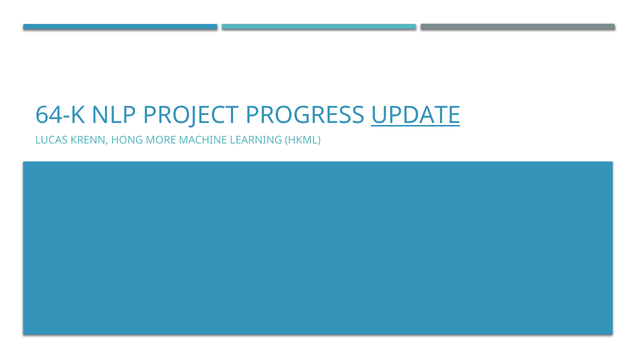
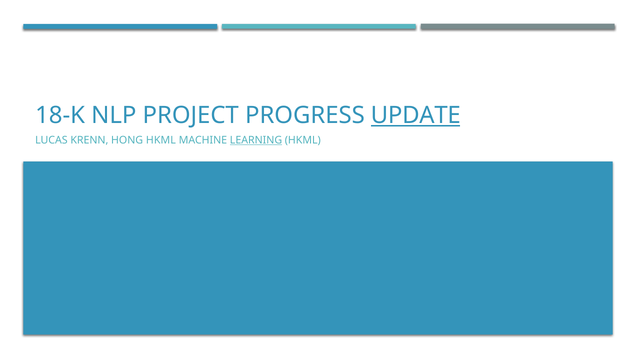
64-K: 64-K -> 18-K (60, 115)
HONG MORE: MORE -> HKML (161, 140)
LEARNING underline: none -> present (256, 140)
